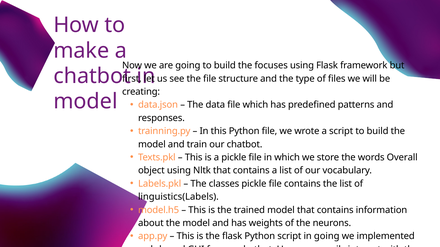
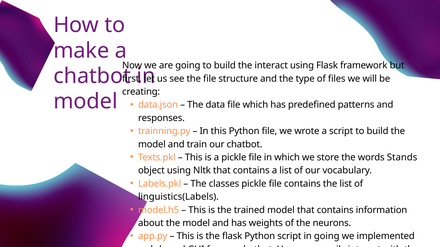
the focuses: focuses -> interact (271, 66)
Overall: Overall -> Stands (402, 158)
